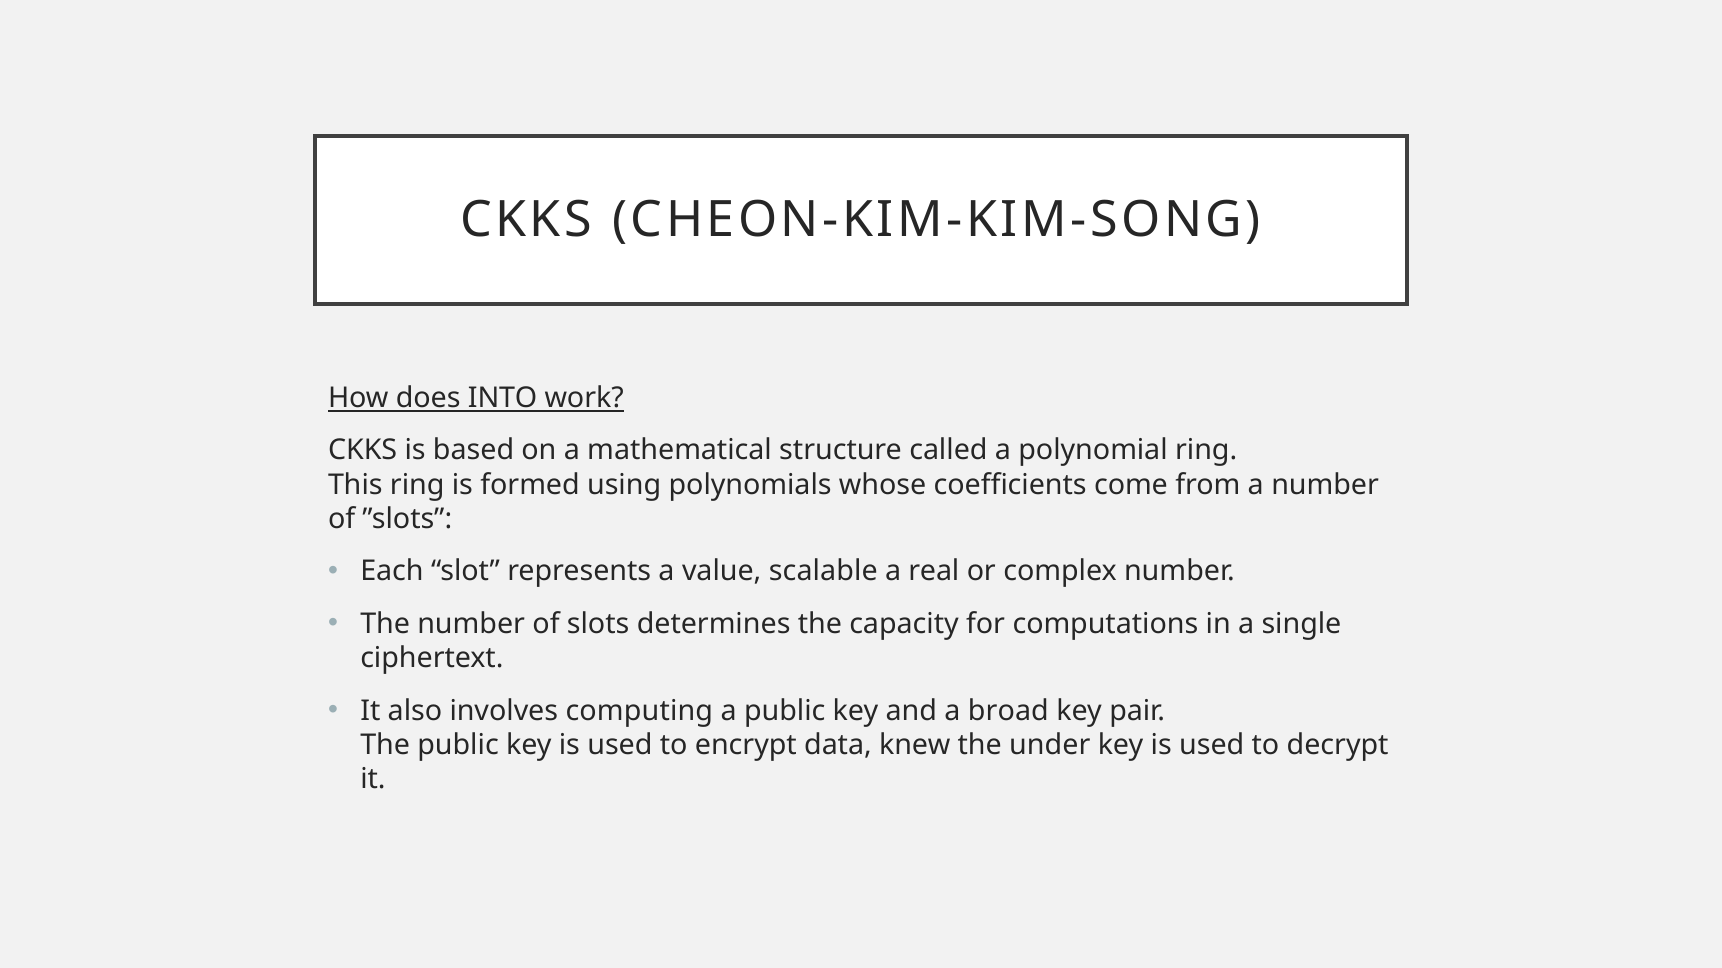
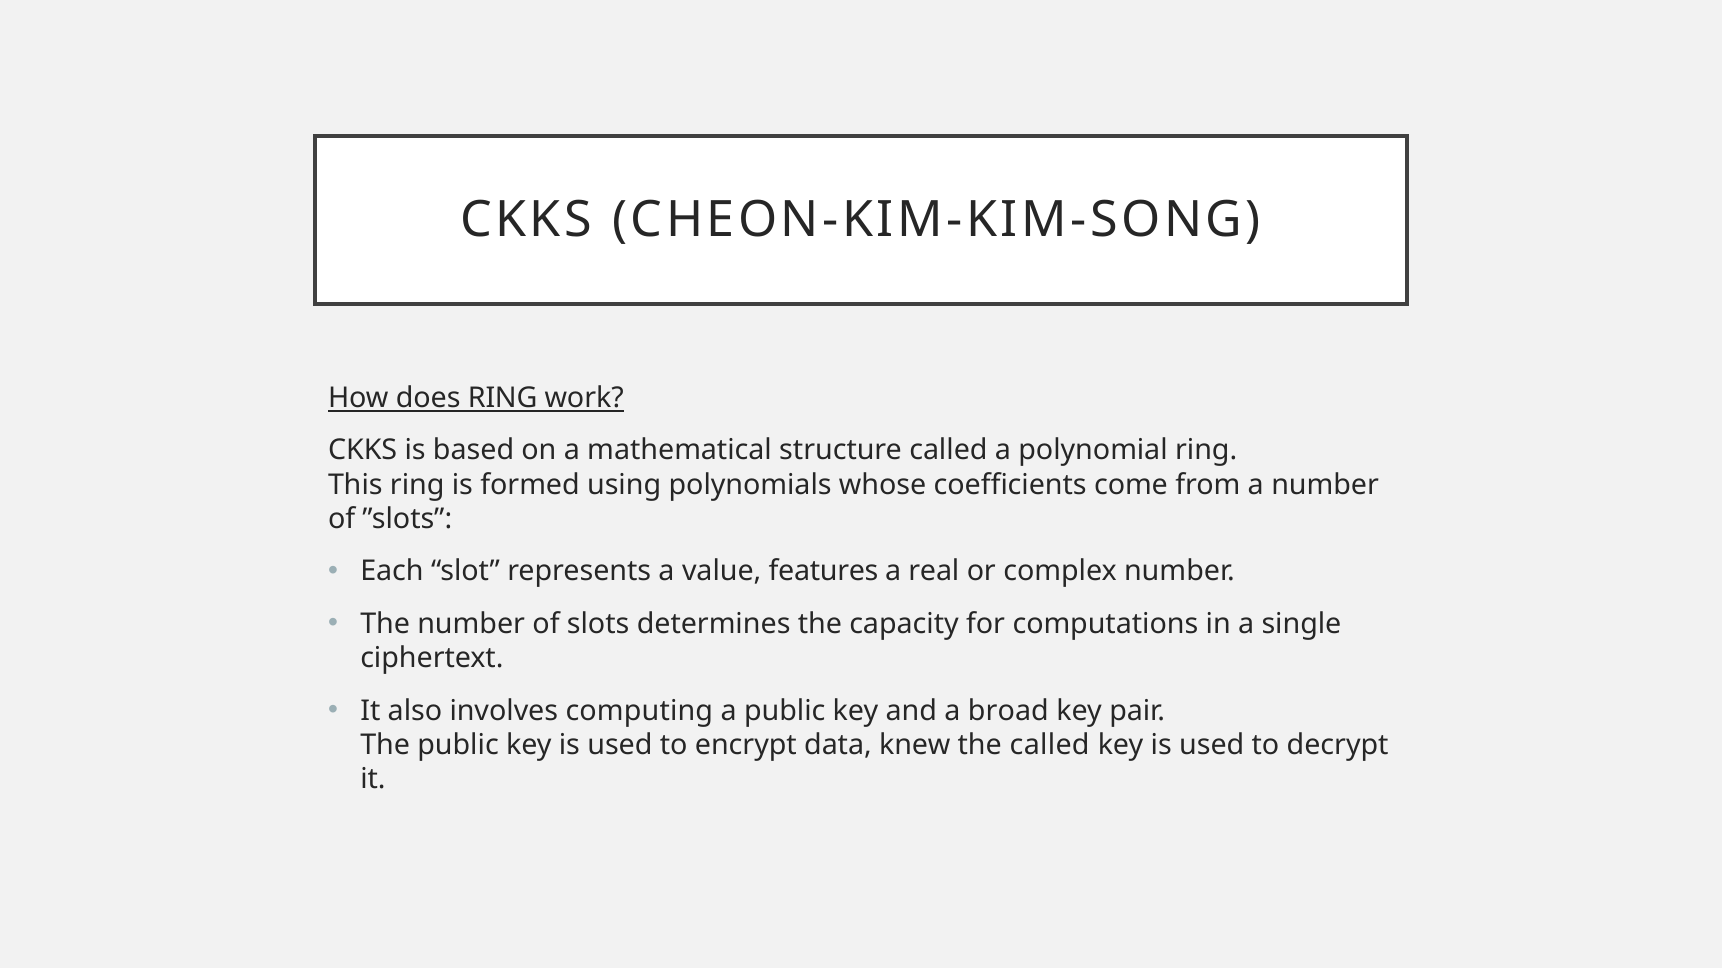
does INTO: INTO -> RING (503, 398)
scalable: scalable -> features (824, 572)
the under: under -> called (1050, 745)
